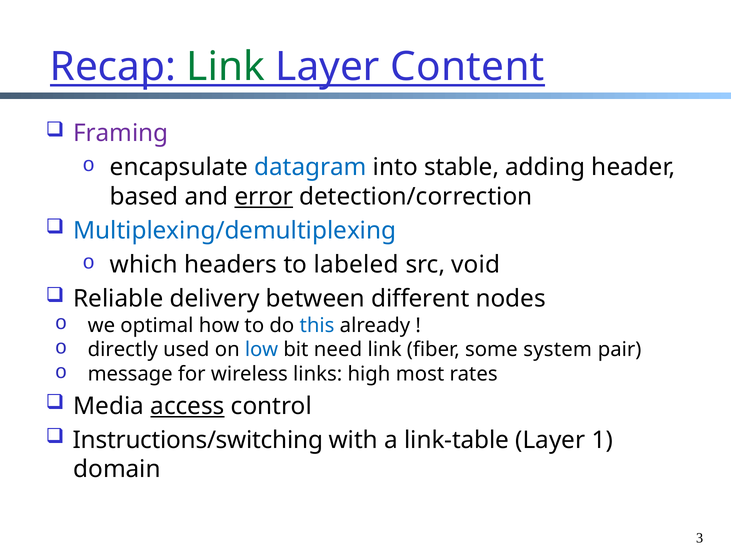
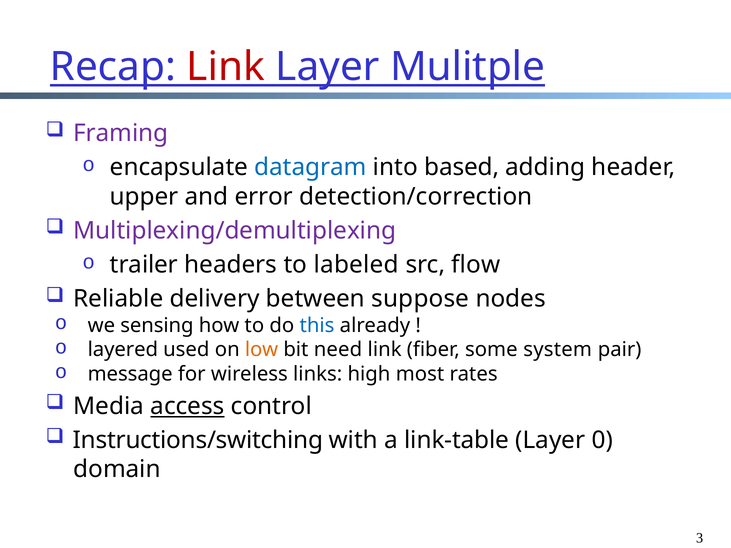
Link colour: green -> red (226, 67)
Content: Content -> Mulitple (468, 67)
stable: stable -> based (462, 167)
based: based -> upper (144, 197)
error underline: present -> none (264, 197)
Multiplexing/demultiplexing colour: blue -> purple (235, 231)
which: which -> trailer (144, 265)
void: void -> flow (476, 265)
different: different -> suppose (420, 299)
optimal: optimal -> sensing (157, 326)
directly: directly -> layered (123, 350)
low colour: blue -> orange (262, 350)
1: 1 -> 0 (602, 440)
